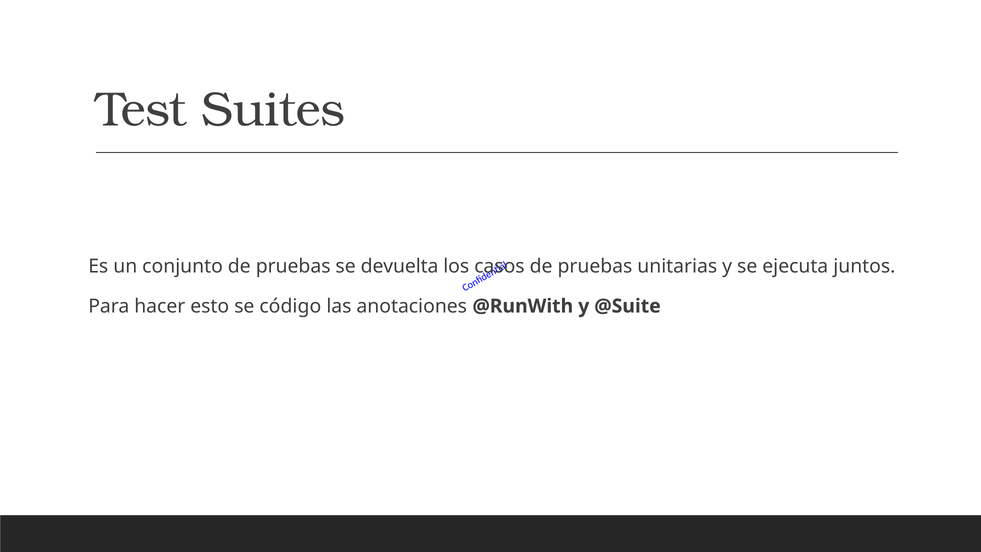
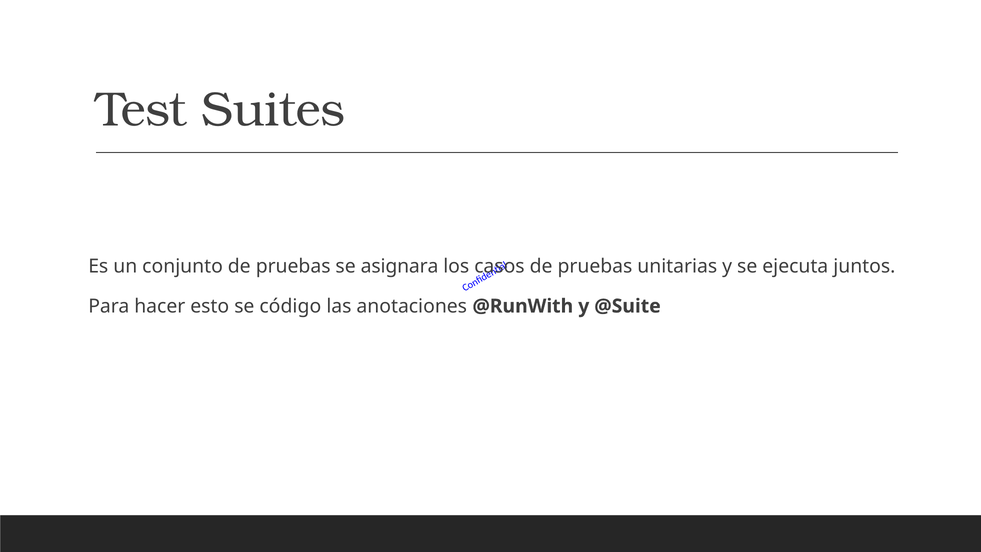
devuelta: devuelta -> asignara (400, 266)
